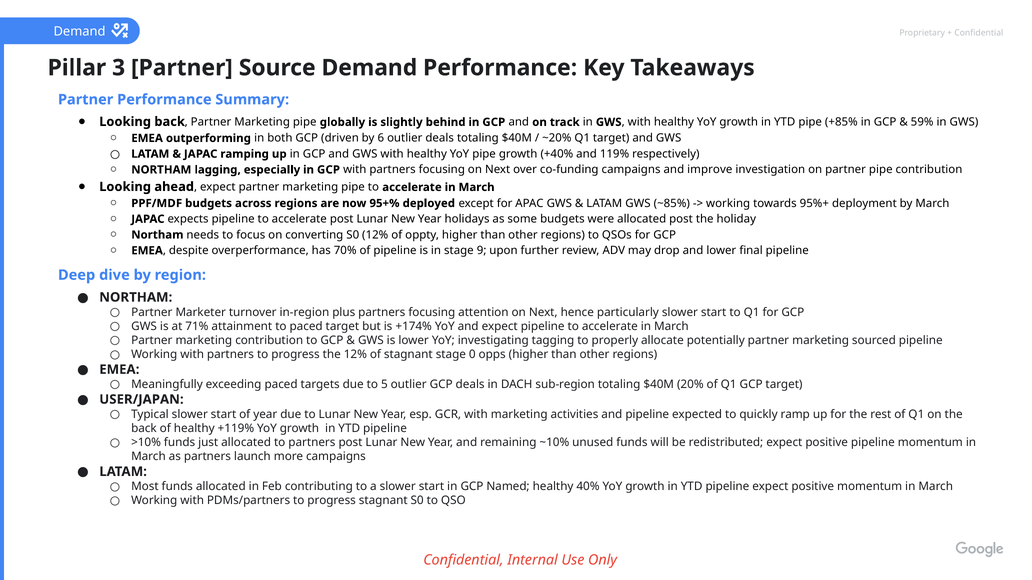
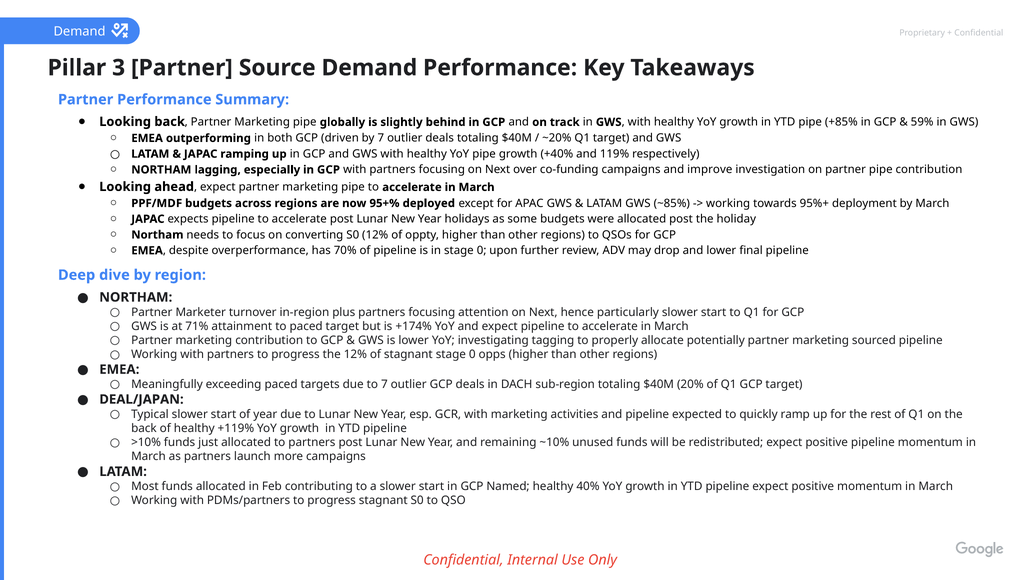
by 6: 6 -> 7 (381, 138)
in stage 9: 9 -> 0 (482, 251)
to 5: 5 -> 7 (384, 385)
USER/JAPAN: USER/JAPAN -> DEAL/JAPAN (141, 400)
